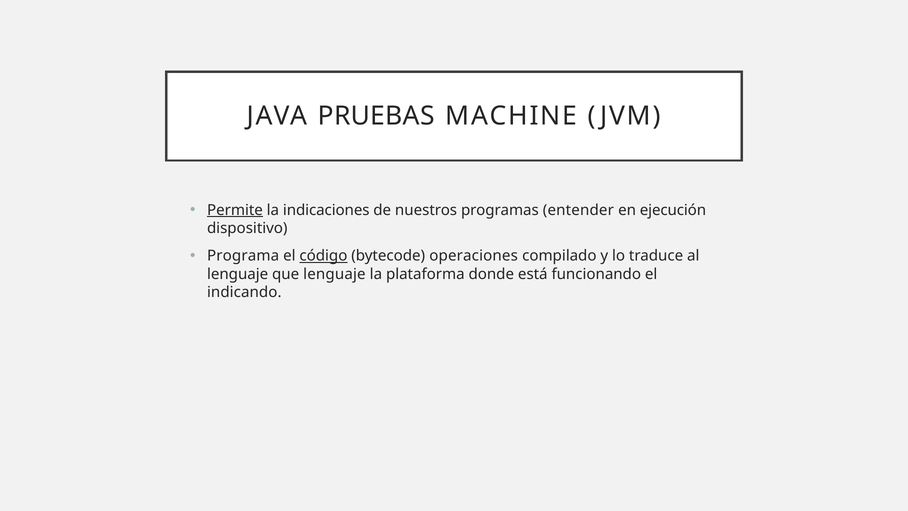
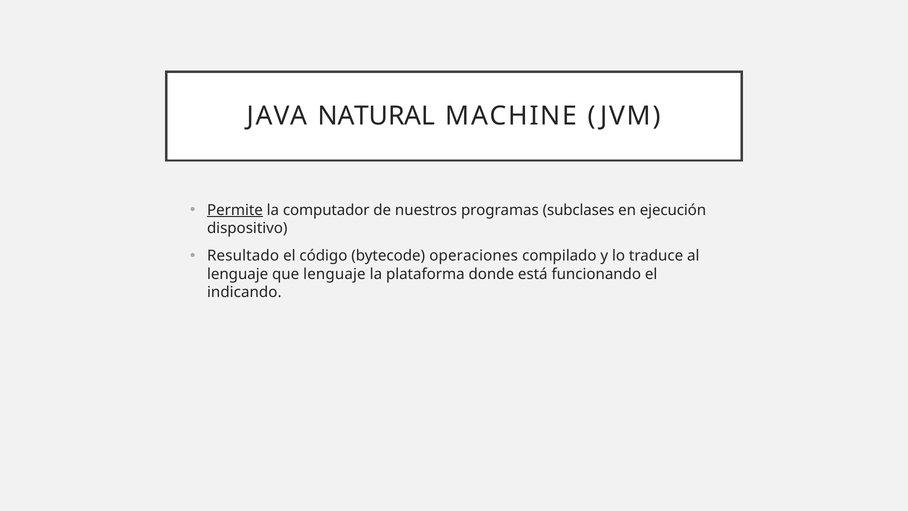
PRUEBAS: PRUEBAS -> NATURAL (376, 116)
indicaciones: indicaciones -> computador (326, 210)
entender: entender -> subclases (579, 210)
Programa: Programa -> Resultado (243, 256)
código underline: present -> none (323, 256)
